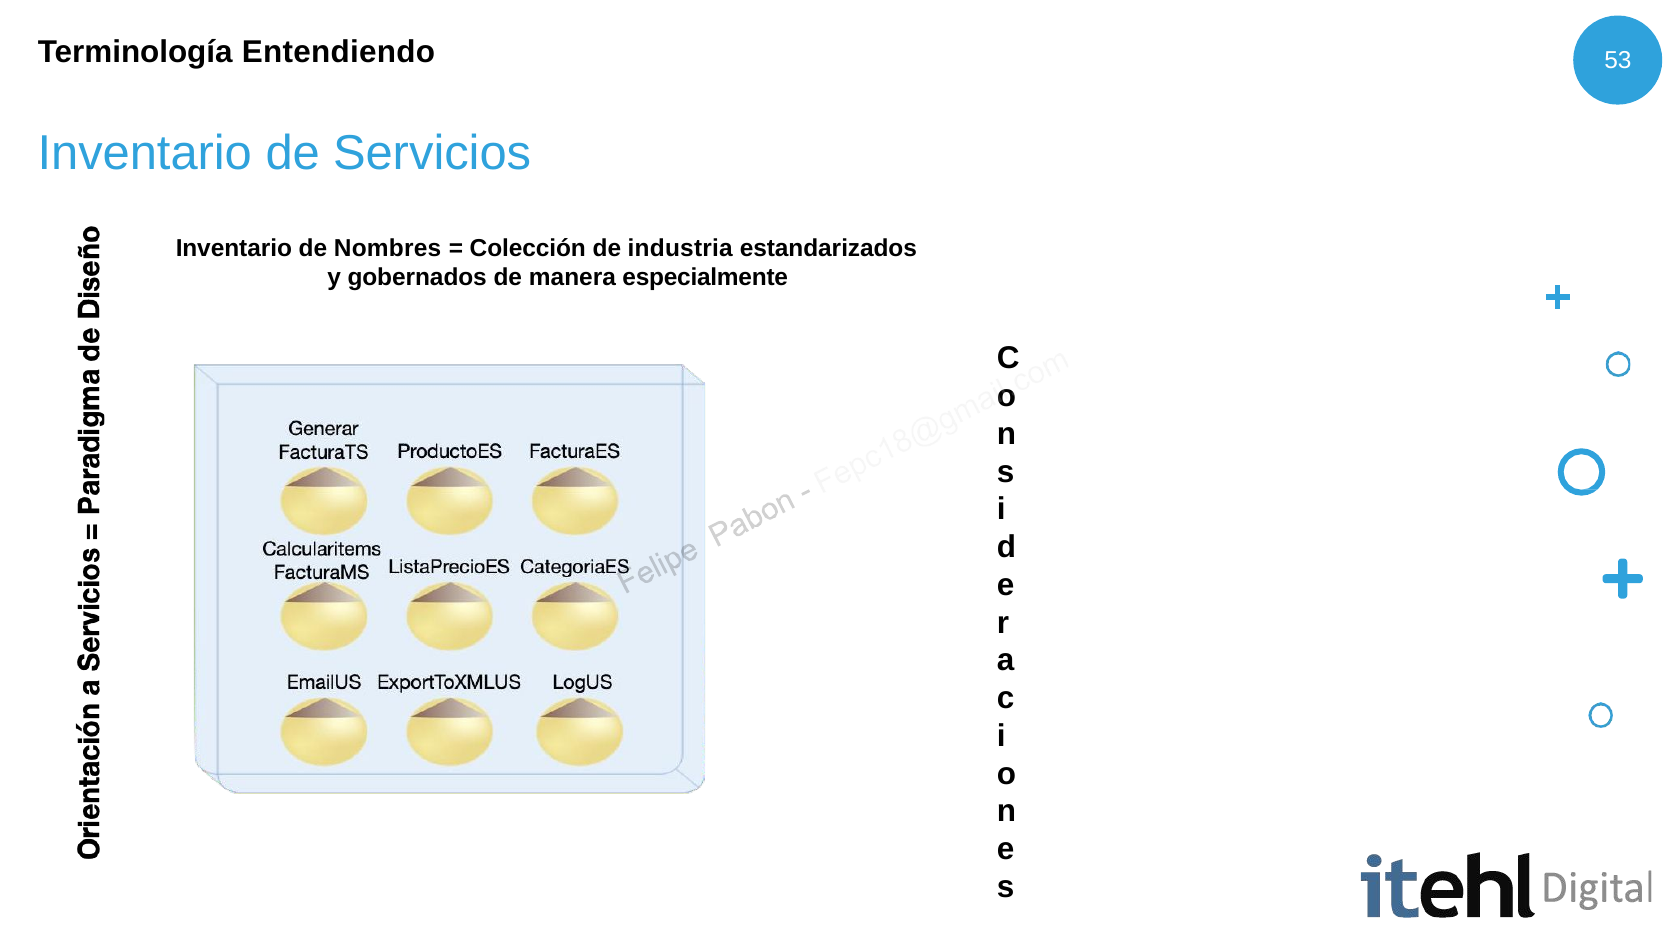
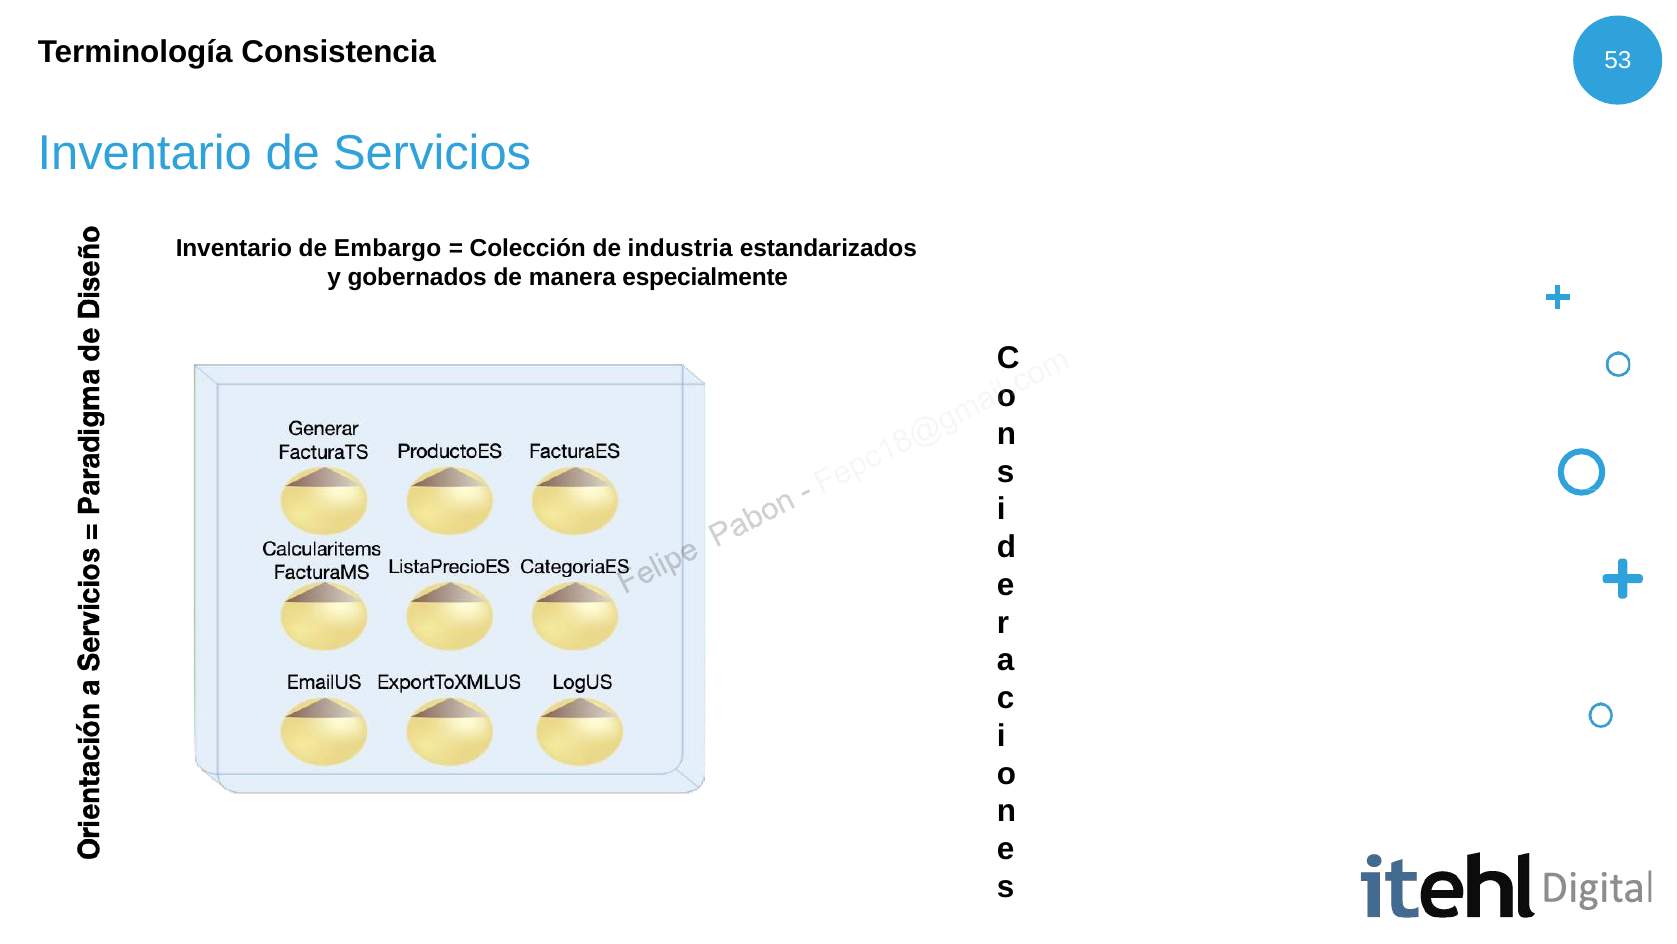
Entendiendo: Entendiendo -> Consistencia (339, 53)
Nombres: Nombres -> Embargo (388, 248)
